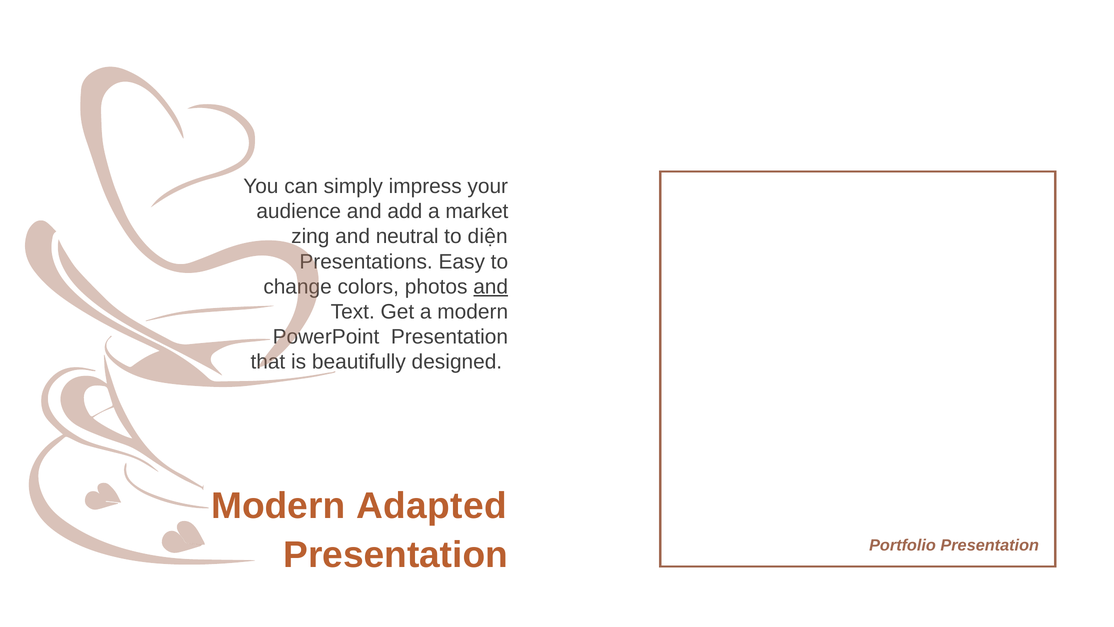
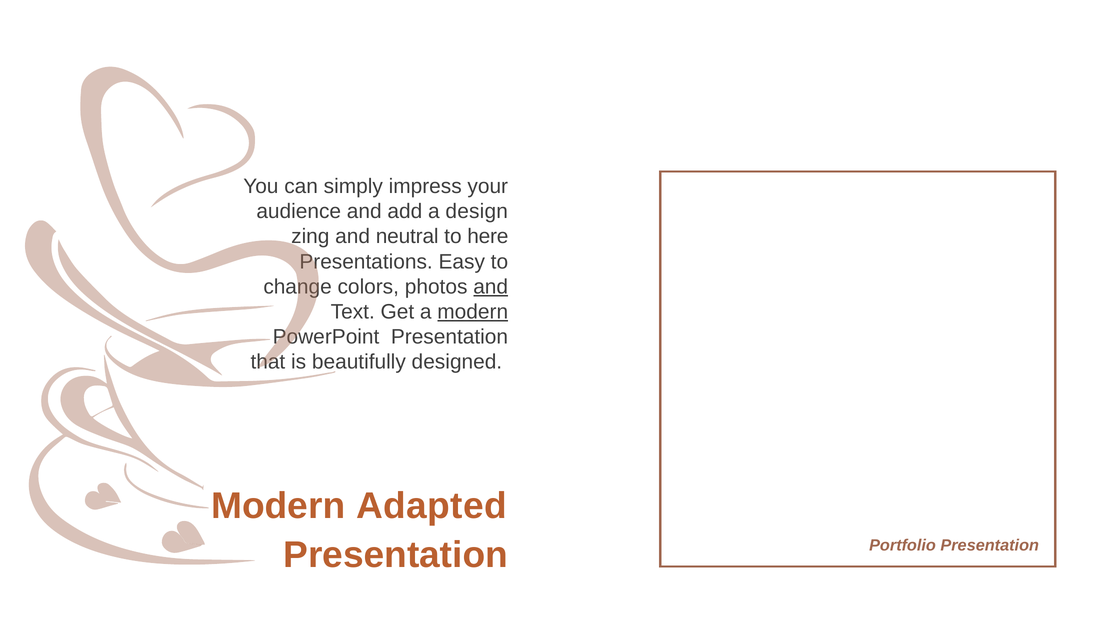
market: market -> design (477, 211)
diện: diện -> here (488, 236)
modern underline: none -> present (473, 312)
